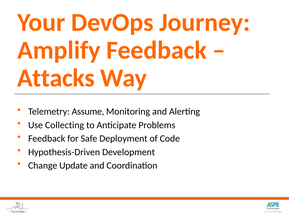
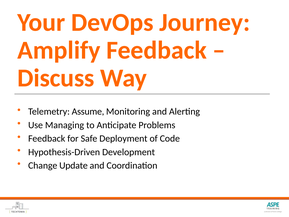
Attacks: Attacks -> Discuss (56, 78)
Collecting: Collecting -> Managing (65, 125)
